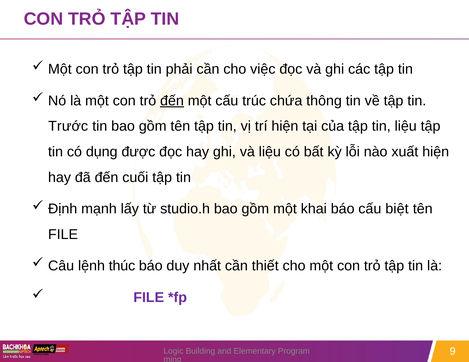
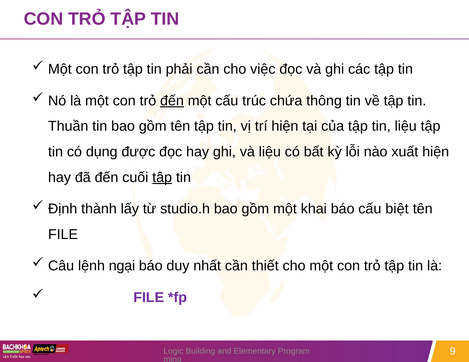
Trước: Trước -> Thuần (68, 126)
tập underline: none -> present (162, 178)
mạnh: mạnh -> thành (99, 209)
thúc: thúc -> ngại (122, 266)
